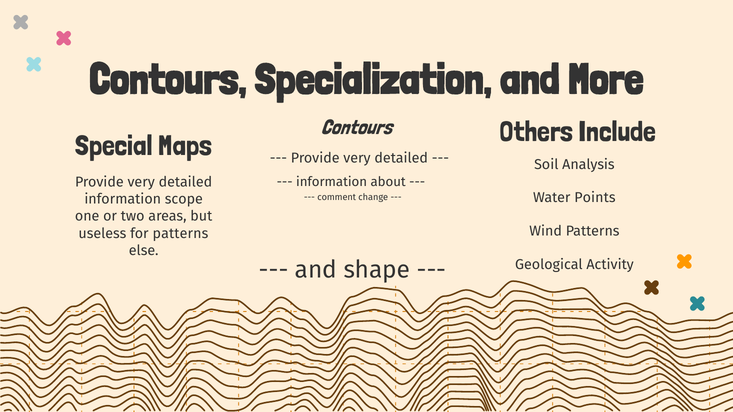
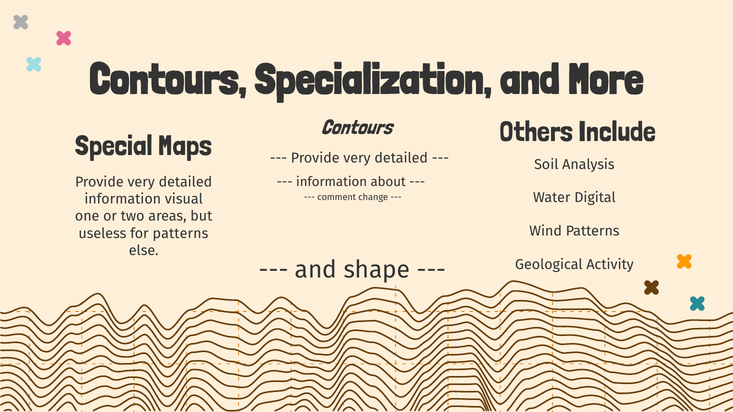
Points: Points -> Digital (595, 198)
scope: scope -> visual (184, 199)
